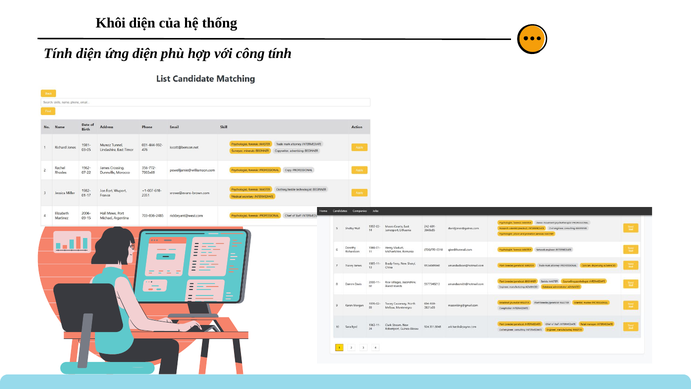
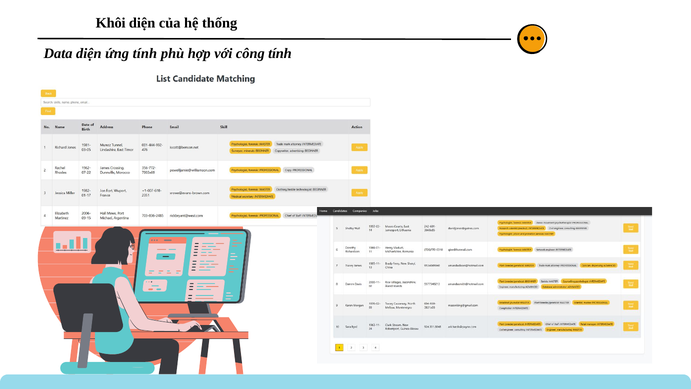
Tính: Tính -> Data (58, 53)
ứng diện: diện -> tính (145, 53)
